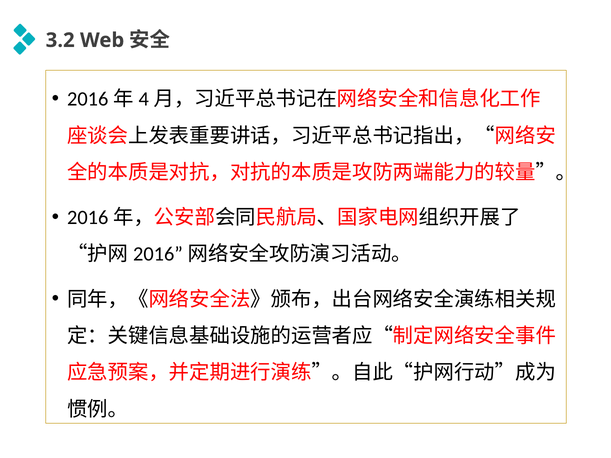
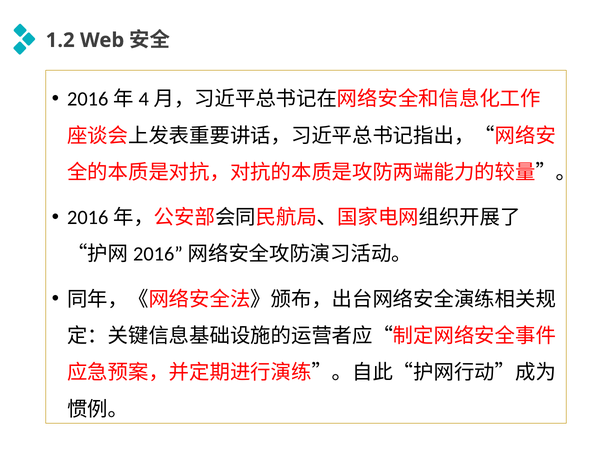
3.2: 3.2 -> 1.2 (60, 40)
